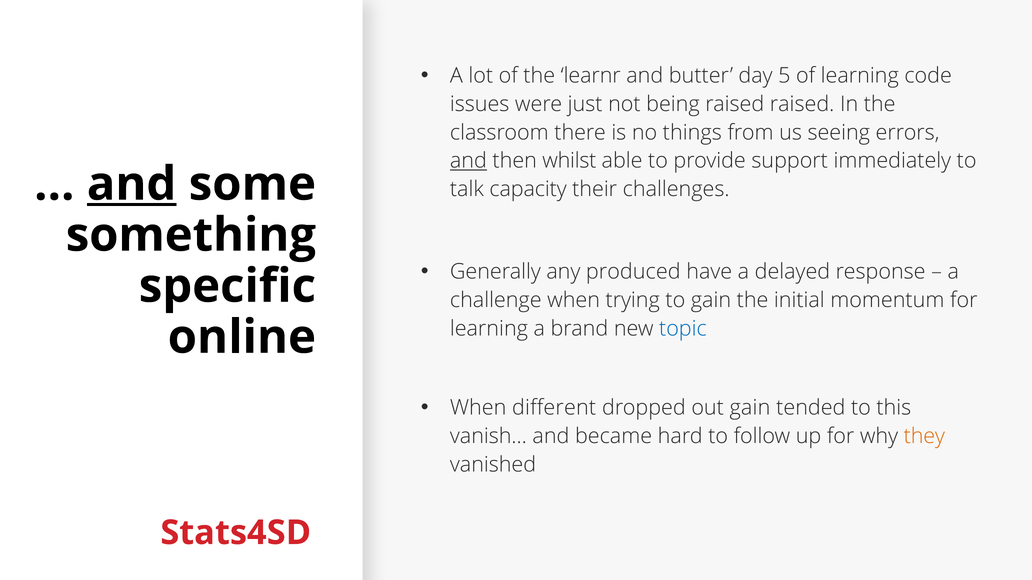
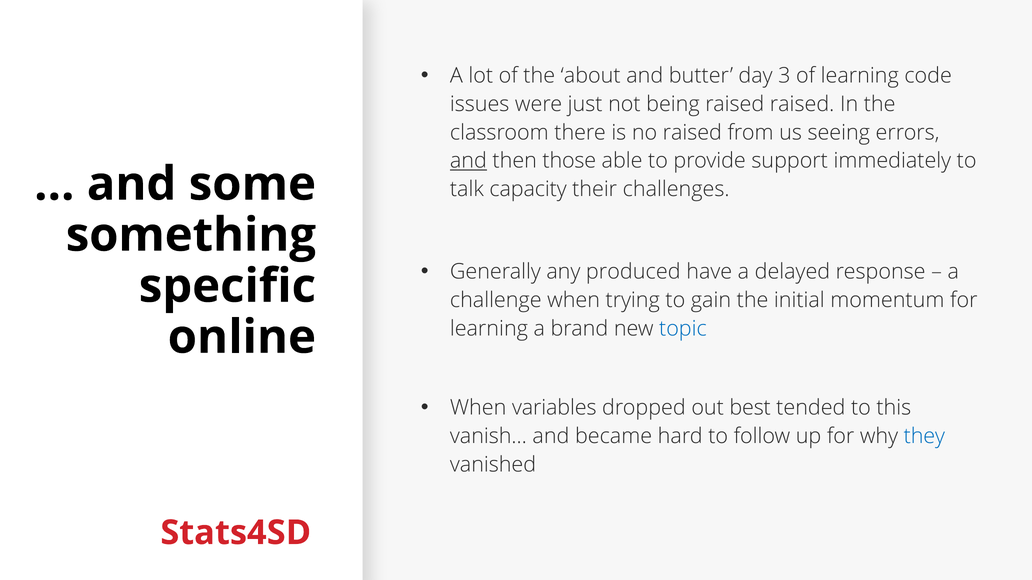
learnr: learnr -> about (591, 76)
5: 5 -> 3 (784, 76)
no things: things -> raised (692, 133)
whilst: whilst -> those (569, 161)
and underline: present -> none (132, 184)
different: different -> variables (554, 408)
out gain: gain -> best (750, 408)
they colour: orange -> blue (924, 437)
